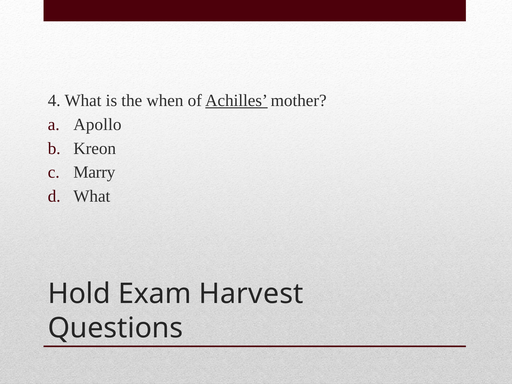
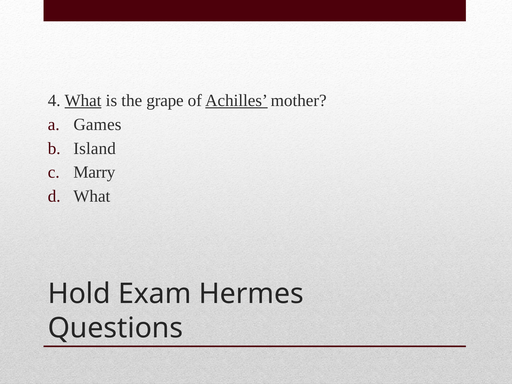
What underline: none -> present (83, 101)
when: when -> grape (165, 101)
Apollo: Apollo -> Games (97, 125)
Kreon: Kreon -> Island (95, 148)
Harvest: Harvest -> Hermes (251, 294)
